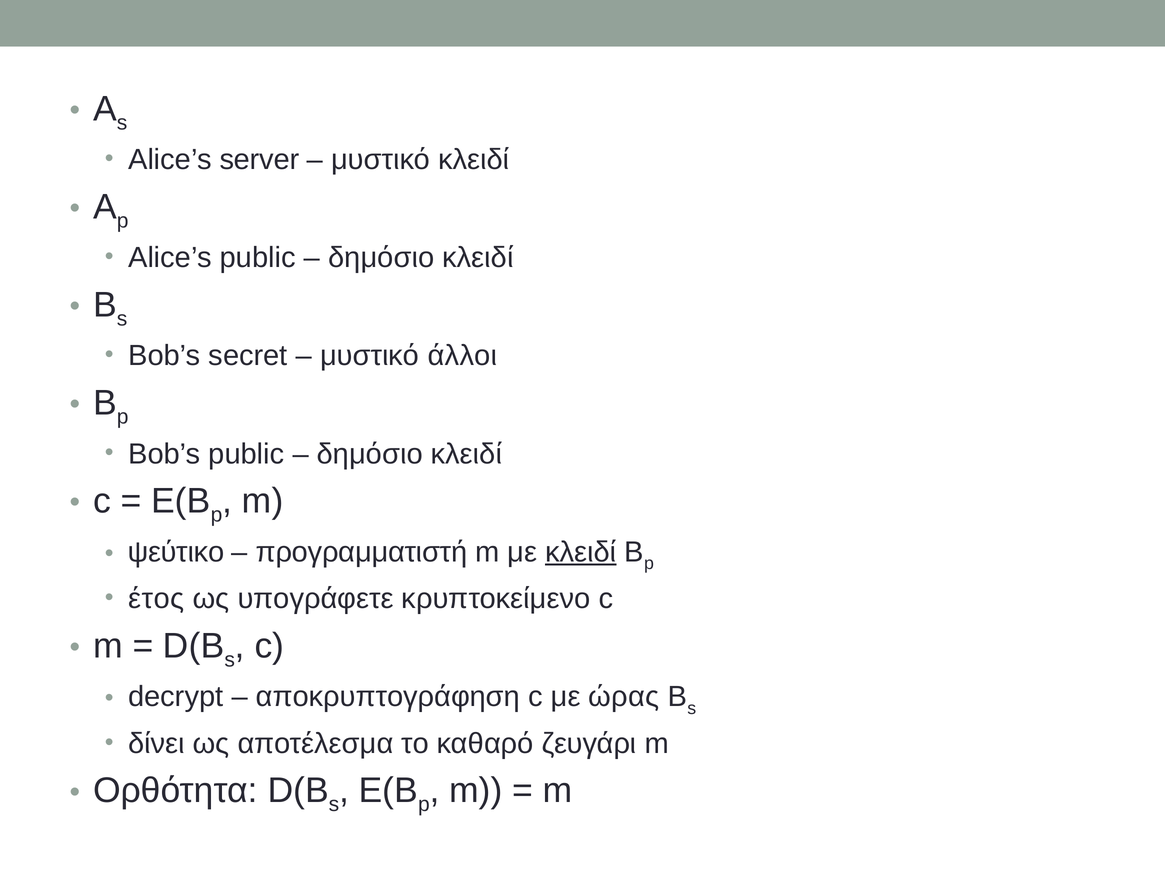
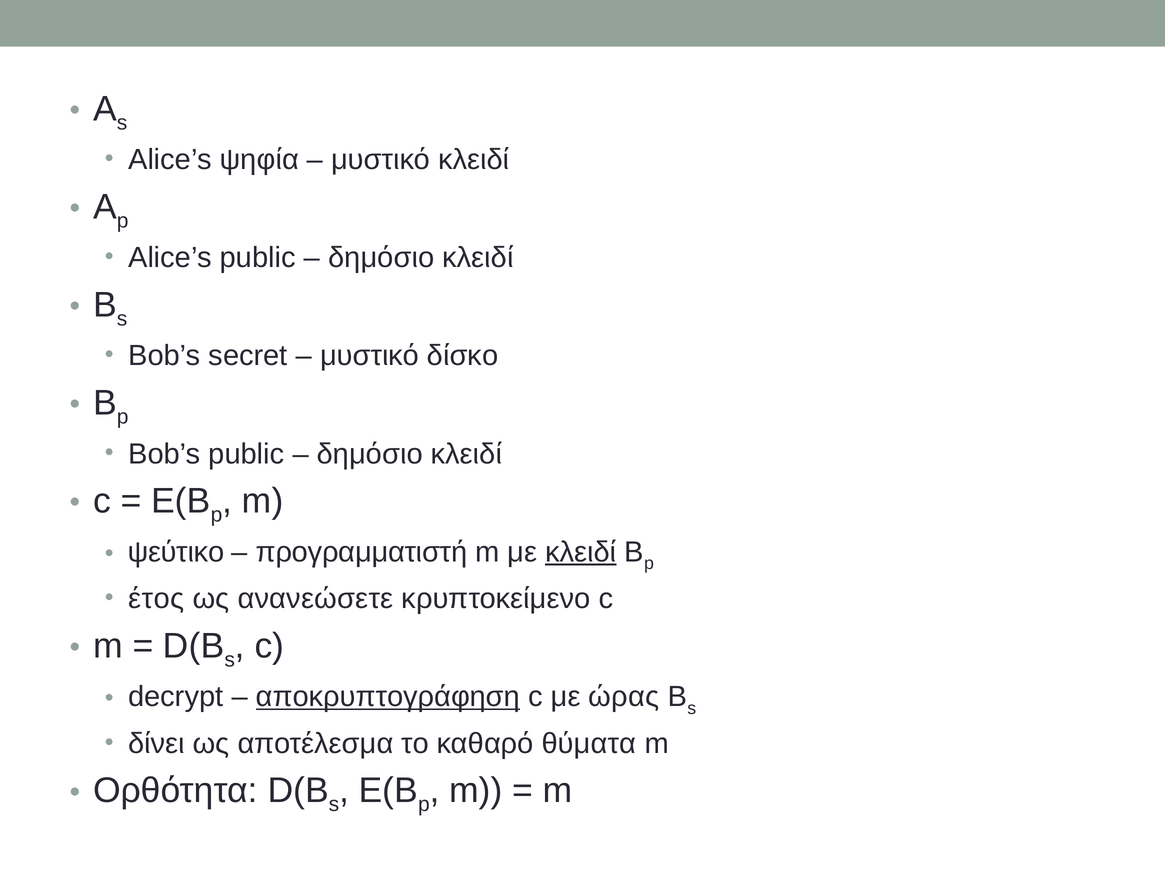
server: server -> ψηφία (259, 160)
άλλοι: άλλοι -> δίσκο (463, 356)
υπογράφετε: υπογράφετε -> ανανεώσετε (315, 599)
αποκρυπτογράφηση underline: none -> present (388, 697)
ζευγάρι: ζευγάρι -> θύματα (589, 743)
